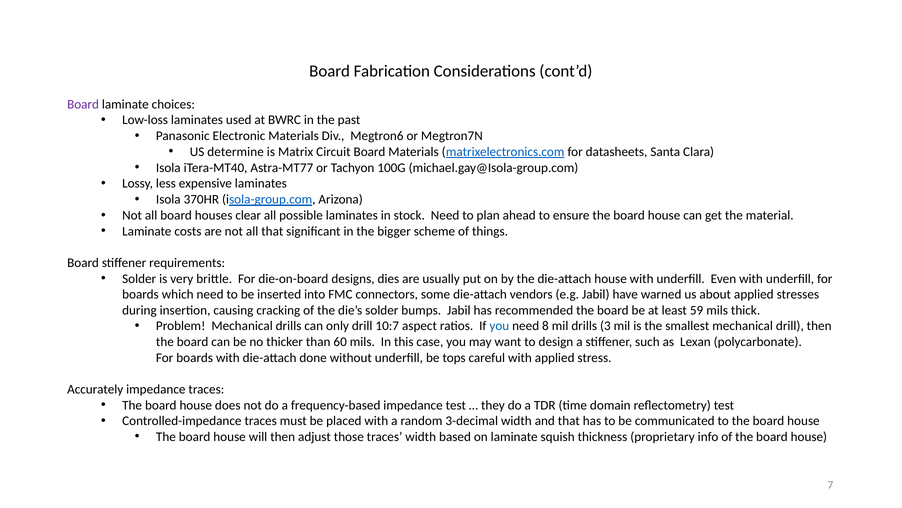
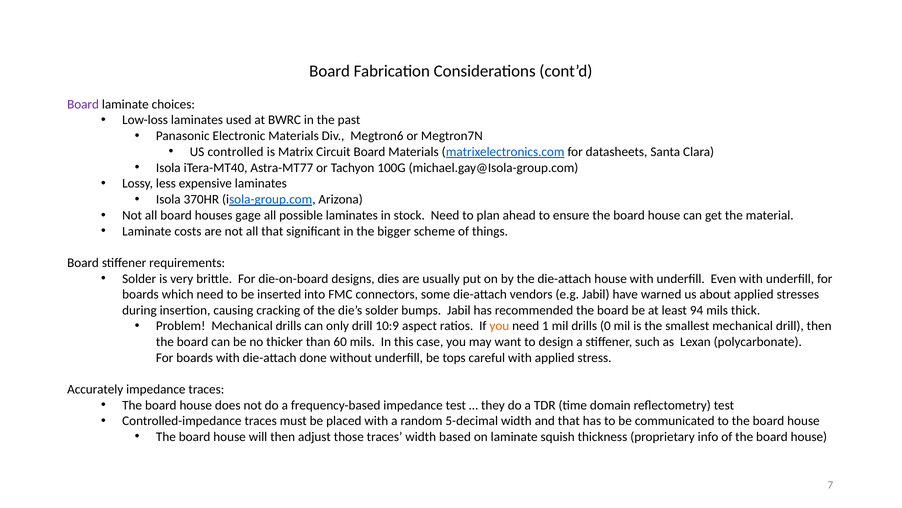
determine: determine -> controlled (236, 152)
clear: clear -> gage (248, 215)
59: 59 -> 94 (697, 310)
10:7: 10:7 -> 10:9 (387, 326)
you colour: blue -> orange (499, 326)
8: 8 -> 1 (545, 326)
3: 3 -> 0 (605, 326)
3-decimal: 3-decimal -> 5-decimal (472, 420)
